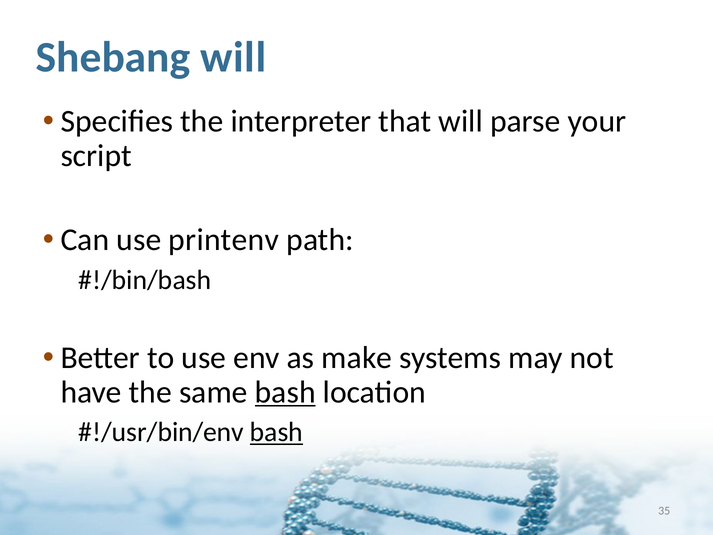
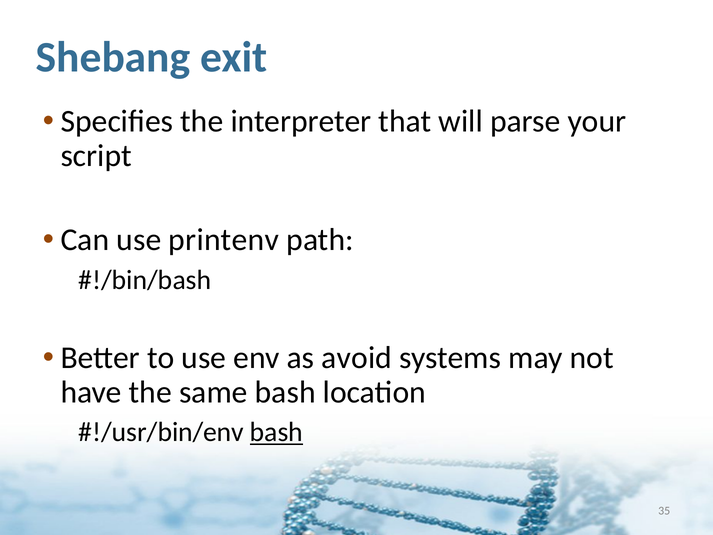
Shebang will: will -> exit (234, 57)
make: make -> avoid (357, 358)
bash underline: present -> none (285, 392)
